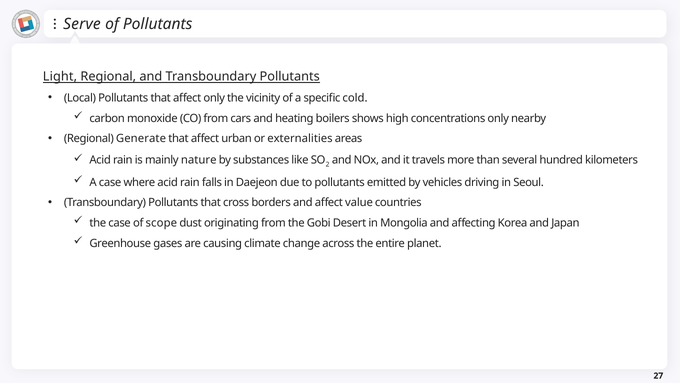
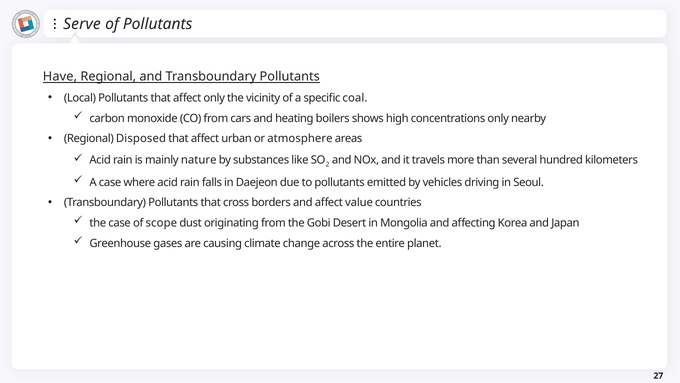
Light: Light -> Have (60, 77)
cold: cold -> coal (355, 98)
Generate: Generate -> Disposed (141, 138)
externalities: externalities -> atmosphere (300, 138)
